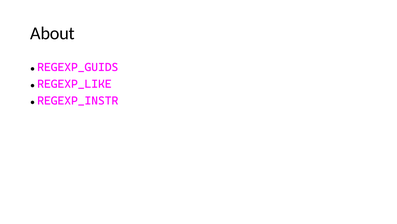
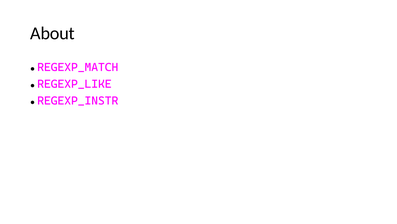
REGEXP_GUIDS: REGEXP_GUIDS -> REGEXP_MATCH (78, 67)
